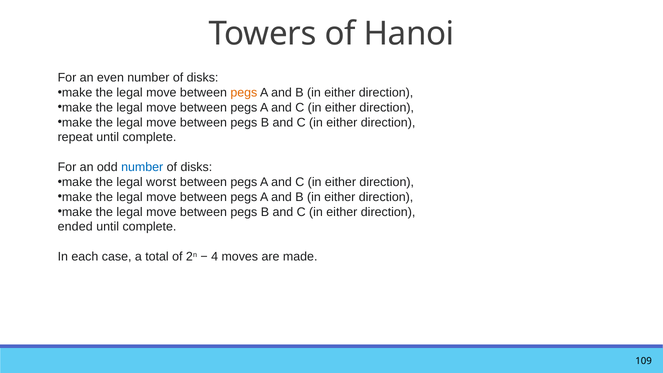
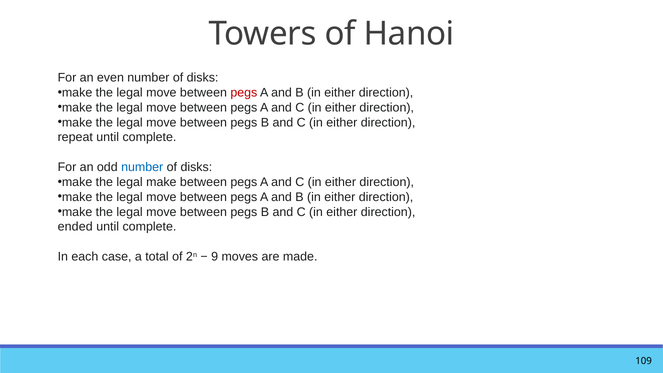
pegs colour: orange -> red (244, 93)
legal worst: worst -> make (161, 182)
4: 4 -> 9 (215, 257)
